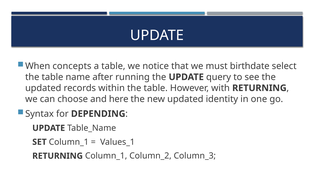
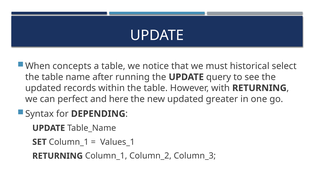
birthdate: birthdate -> historical (250, 66)
choose: choose -> perfect (73, 99)
identity: identity -> greater (222, 99)
